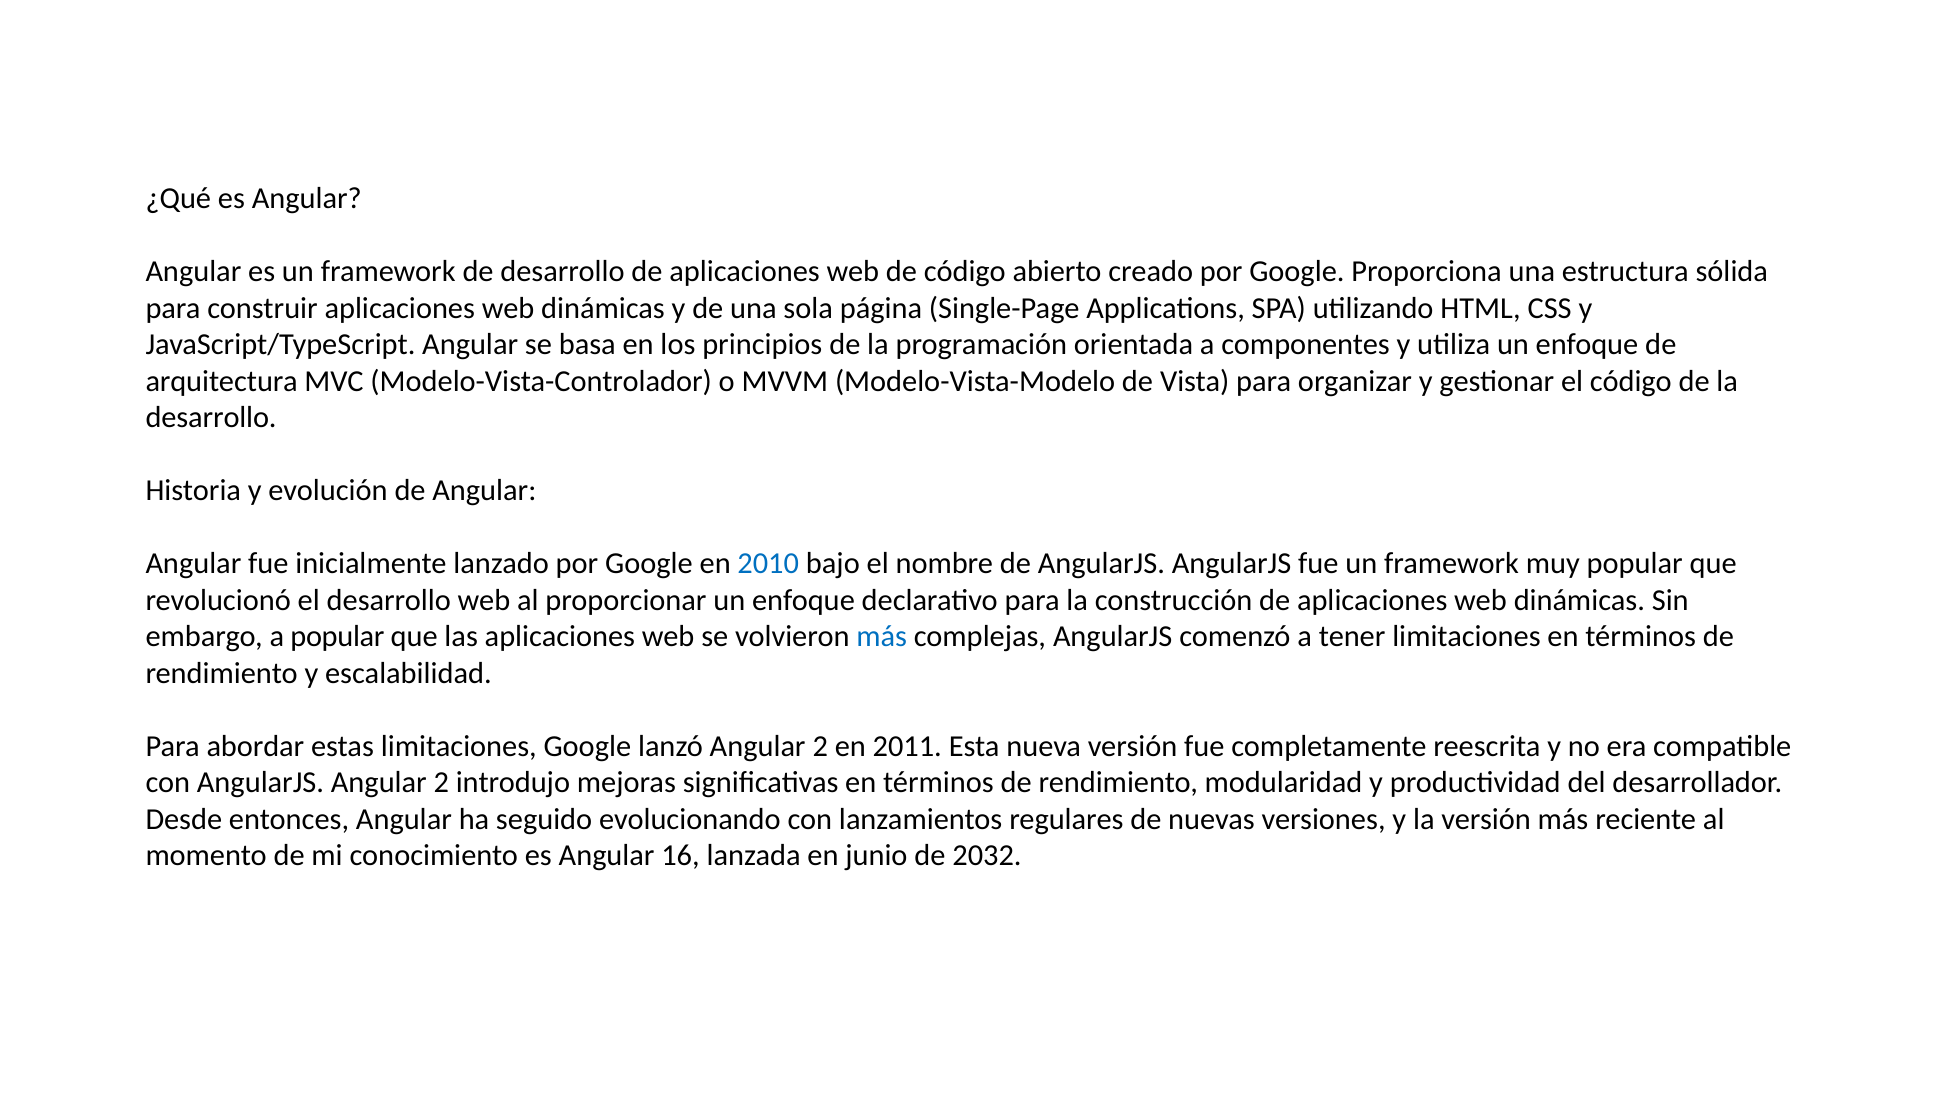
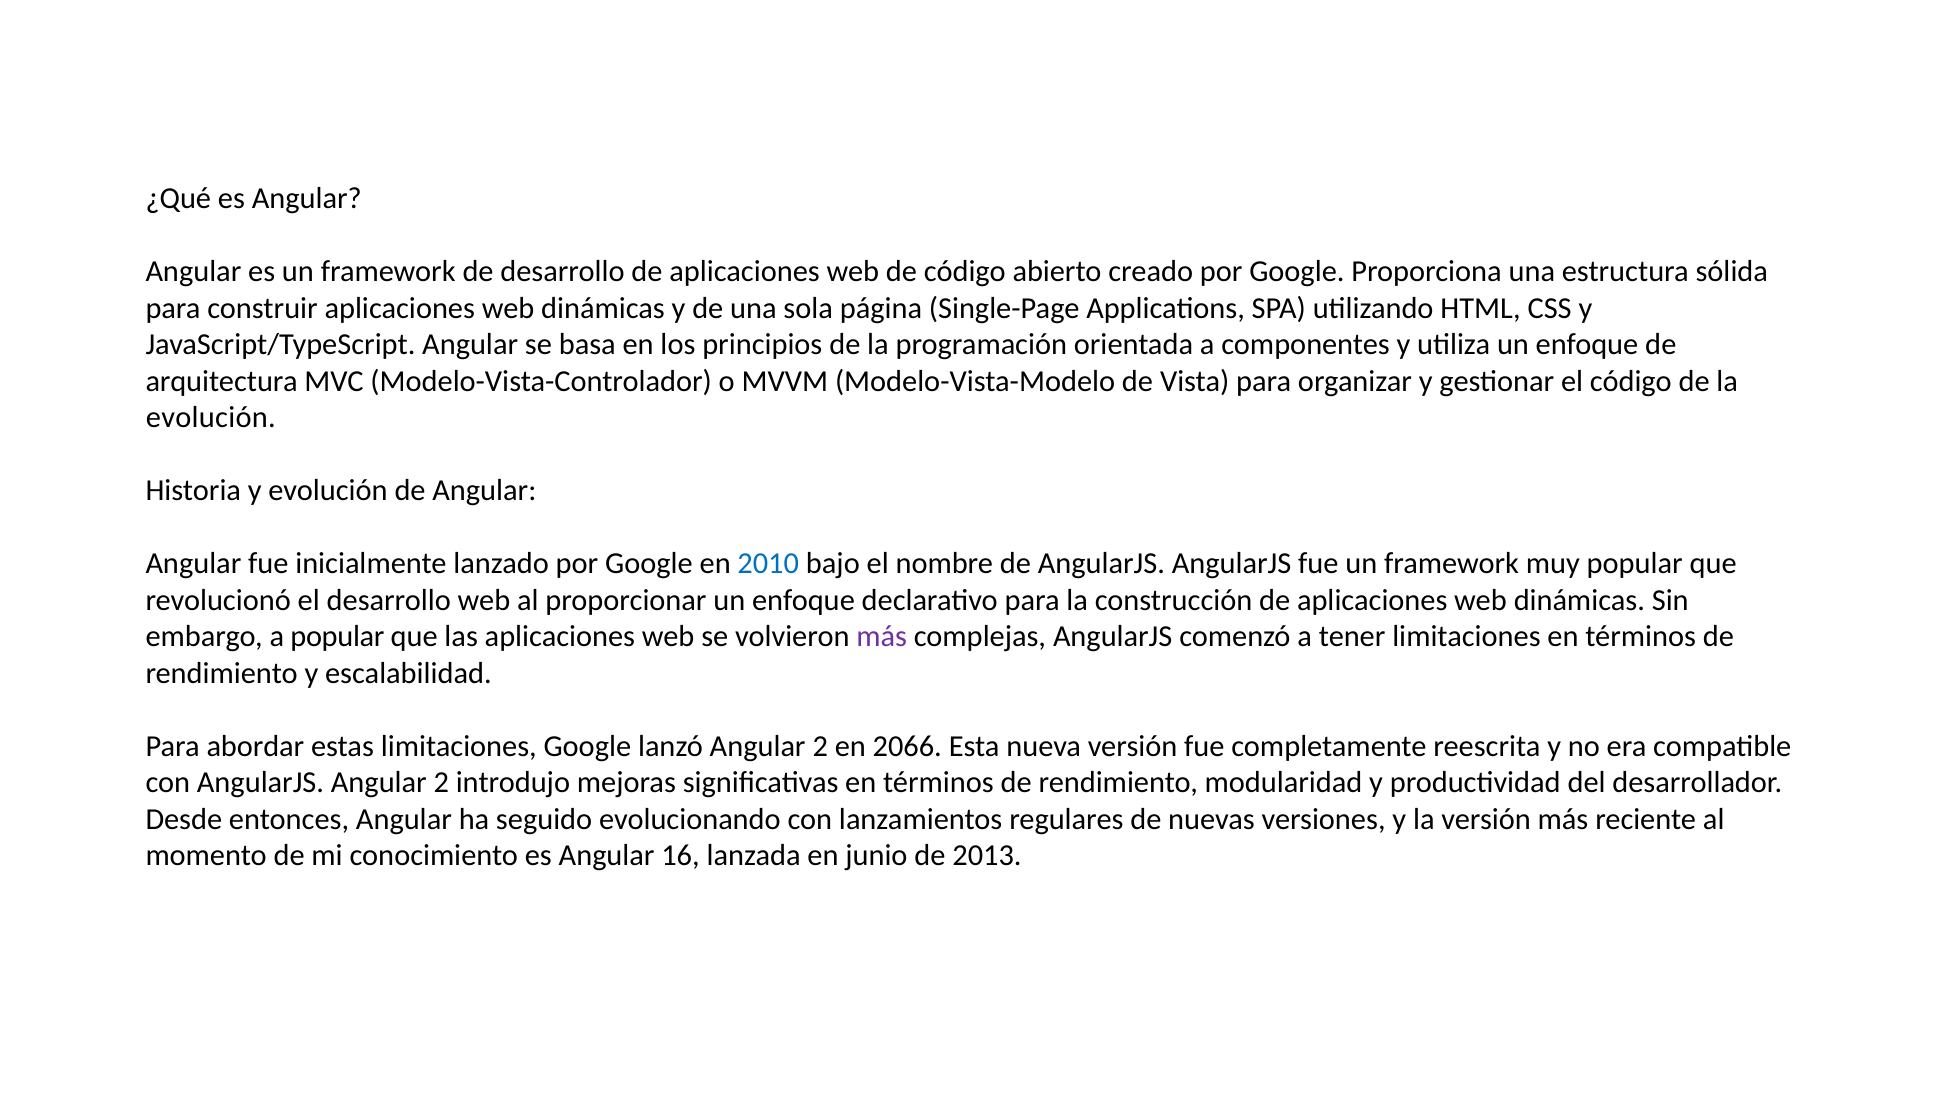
desarrollo: desarrollo -> evolución (211, 418)
más colour: blue -> purple (882, 637)
2011: 2011 -> 2066 (907, 746)
2032: 2032 -> 2013 (987, 856)
